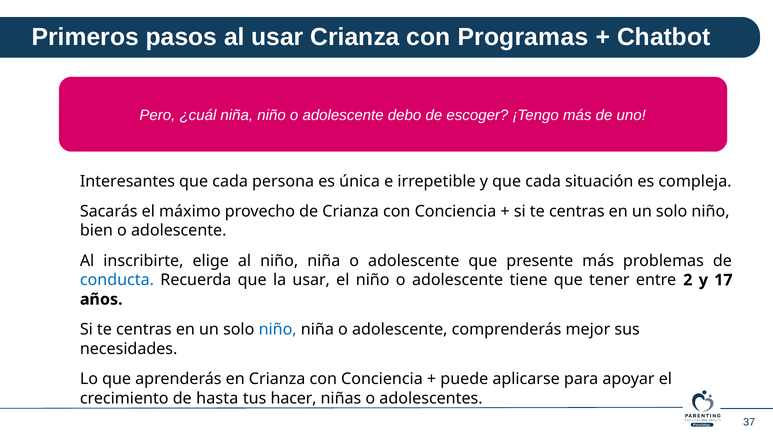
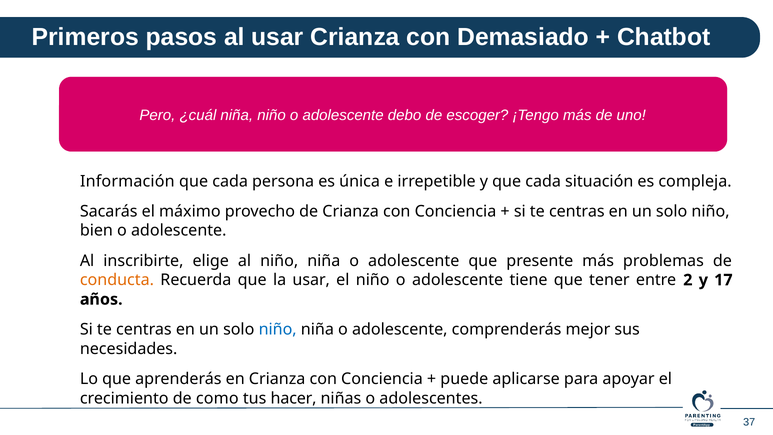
Programas: Programas -> Demasiado (523, 37)
Interesantes: Interesantes -> Información (127, 181)
conducta colour: blue -> orange (117, 280)
hasta: hasta -> como (217, 398)
